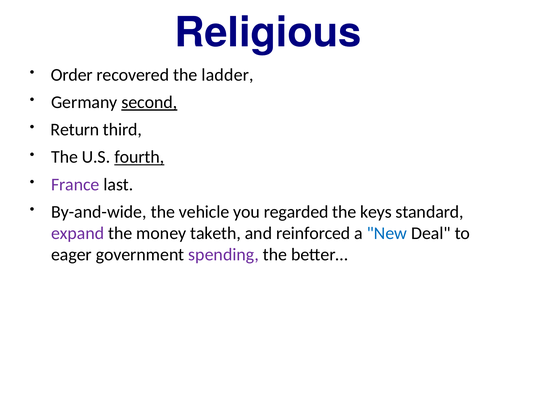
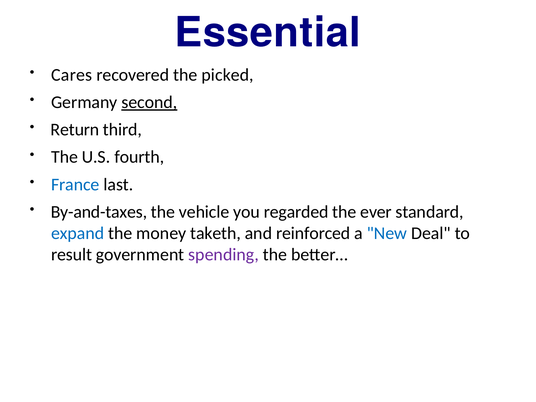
Religious: Religious -> Essential (268, 33)
Order: Order -> Cares (72, 75)
ladder: ladder -> picked (228, 75)
fourth underline: present -> none (139, 157)
France colour: purple -> blue (75, 184)
By-and-wide: By-and-wide -> By-and-taxes (99, 212)
keys: keys -> ever (376, 212)
expand colour: purple -> blue (78, 233)
eager: eager -> result (71, 255)
